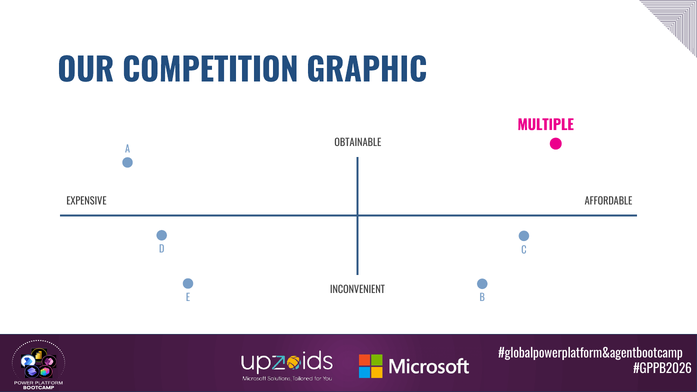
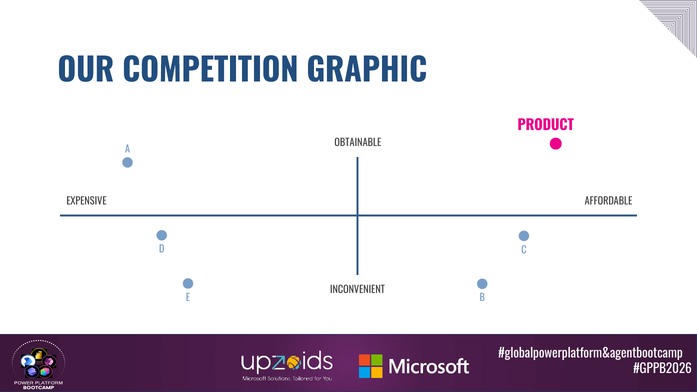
MULTIPLE: MULTIPLE -> PRODUCT (546, 125)
